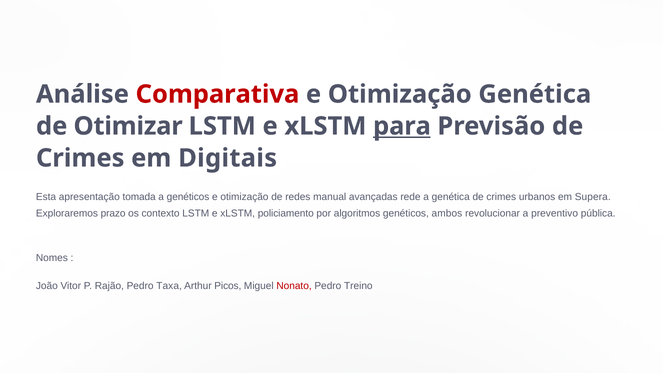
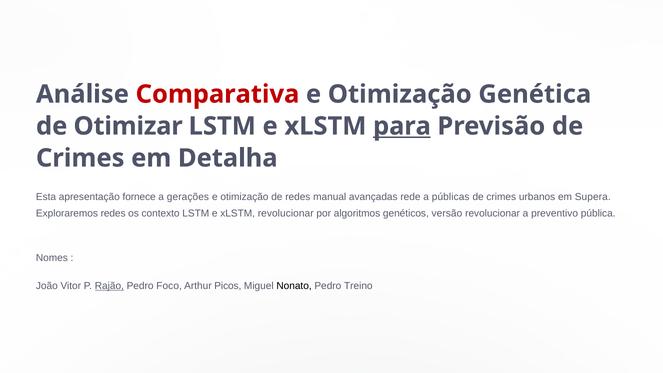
Digitais: Digitais -> Detalha (228, 158)
tomada: tomada -> fornece (139, 197)
a genéticos: genéticos -> gerações (188, 197)
a genética: genética -> públicas (451, 197)
Exploraremos prazo: prazo -> redes (113, 213)
xLSTM policiamento: policiamento -> revolucionar (286, 213)
ambos: ambos -> versão (447, 213)
Rajão underline: none -> present (109, 286)
Taxa: Taxa -> Foco (169, 286)
Nonato colour: red -> black (294, 286)
